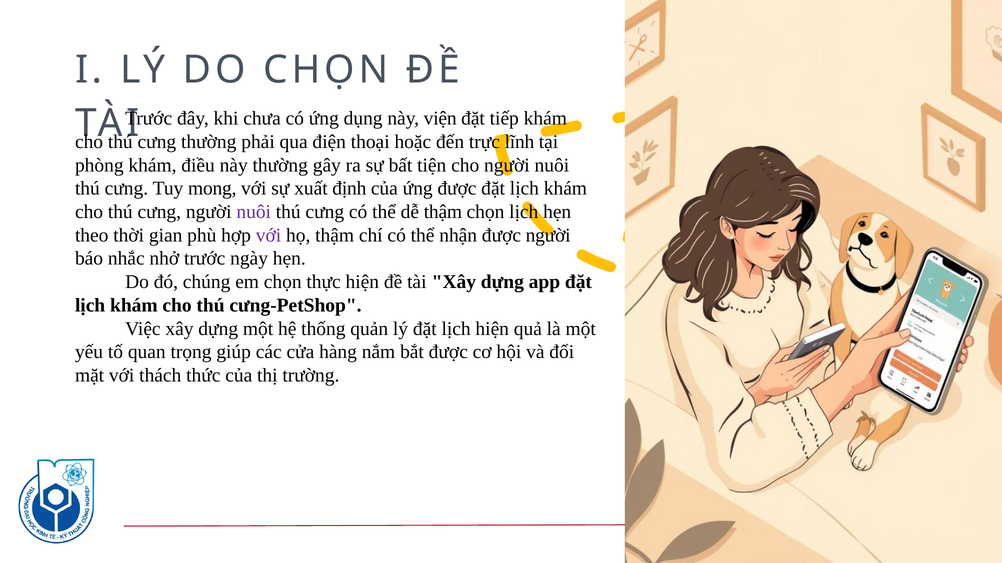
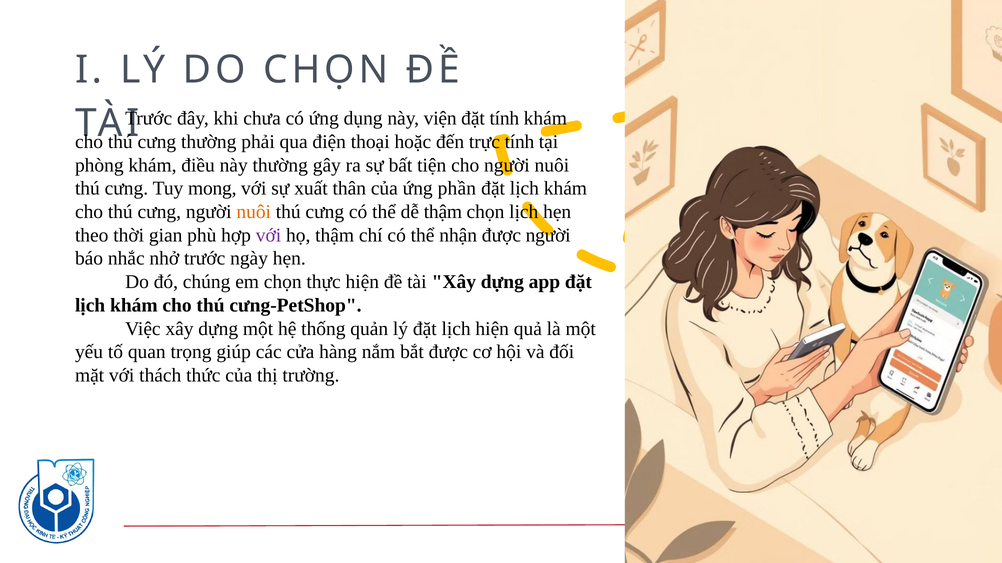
đặt tiếp: tiếp -> tính (504, 119)
trực lĩnh: lĩnh -> tính (520, 142)
định: định -> thân (349, 189)
ứng được: được -> phần (457, 189)
nuôi colour: purple -> orange (254, 212)
